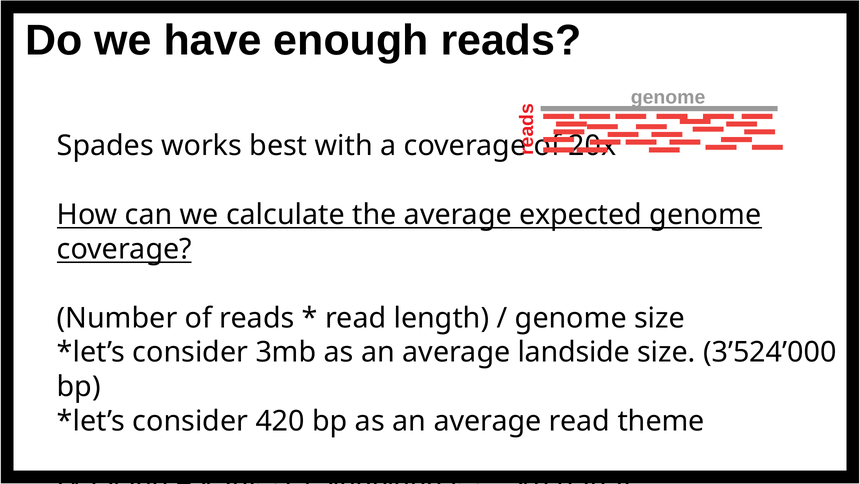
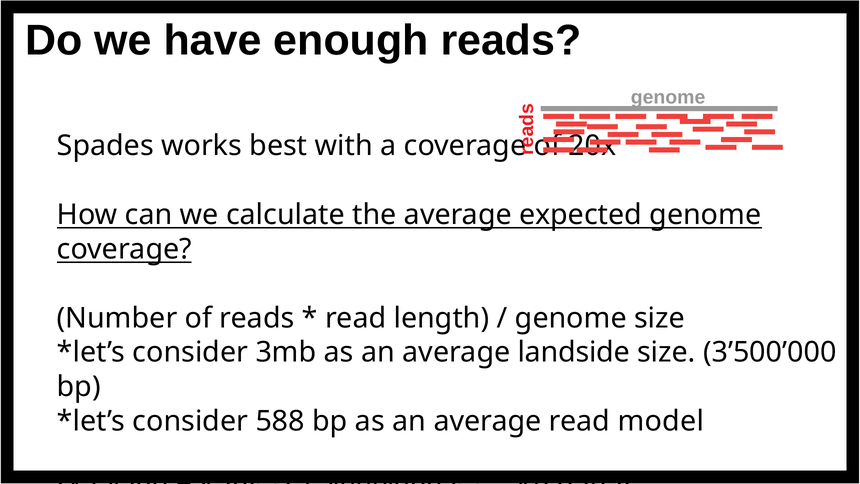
3’524’000: 3’524’000 -> 3’500’000 (770, 352)
420: 420 -> 588 (280, 421)
theme: theme -> model (661, 421)
